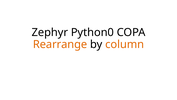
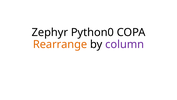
column colour: orange -> purple (125, 44)
